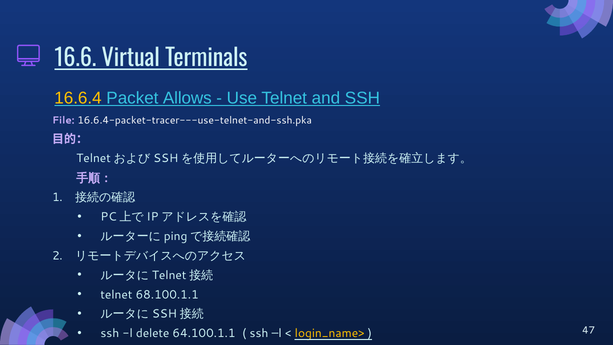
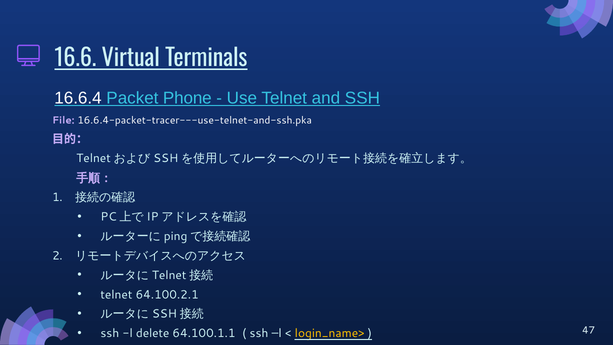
16.6.4 colour: yellow -> white (78, 98)
Allows: Allows -> Phone (187, 98)
68.100.1.1: 68.100.1.1 -> 64.100.2.1 (167, 294)
